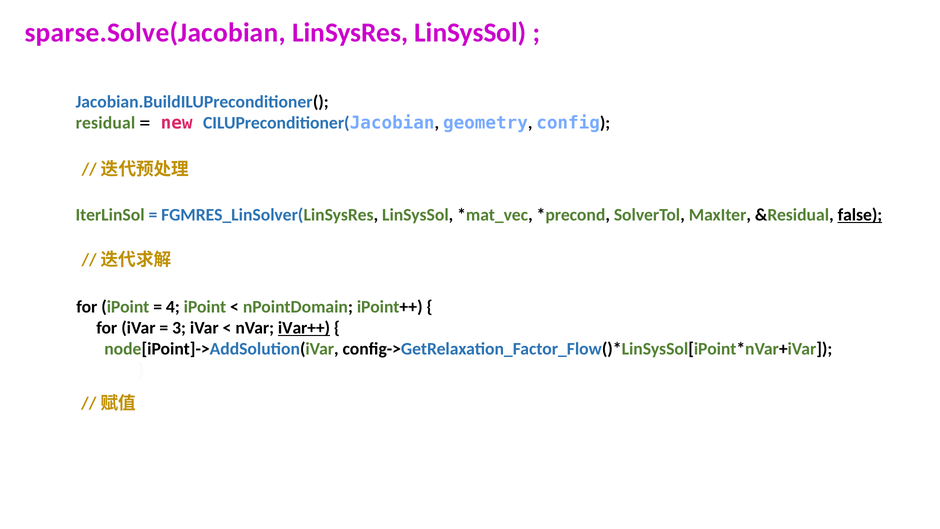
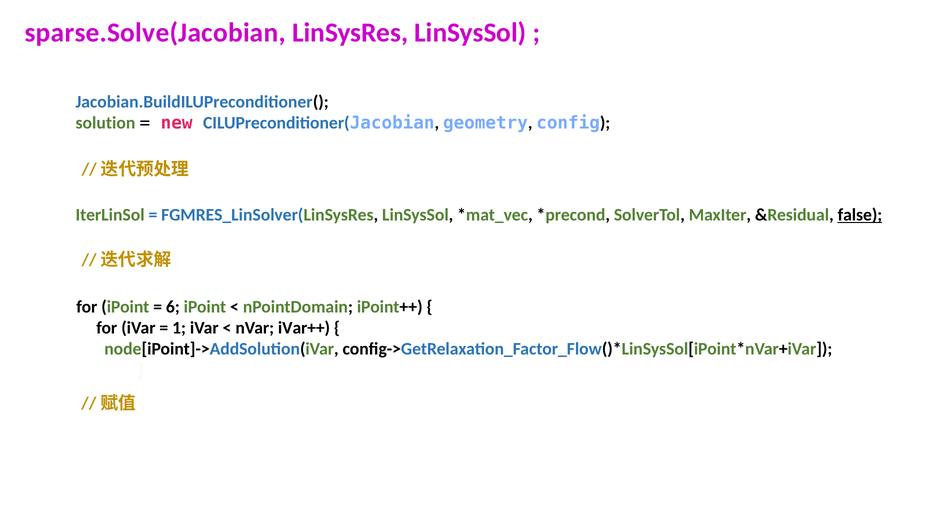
residual: residual -> solution (105, 123)
4: 4 -> 6 (173, 307)
3: 3 -> 1 (179, 328)
iVar++ underline: present -> none (304, 328)
